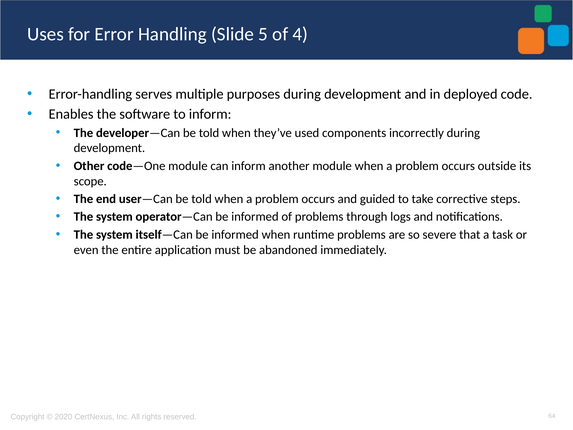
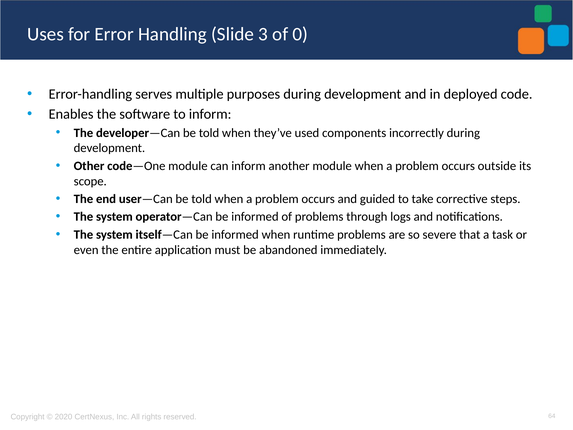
5: 5 -> 3 (263, 34)
4: 4 -> 0 (300, 34)
